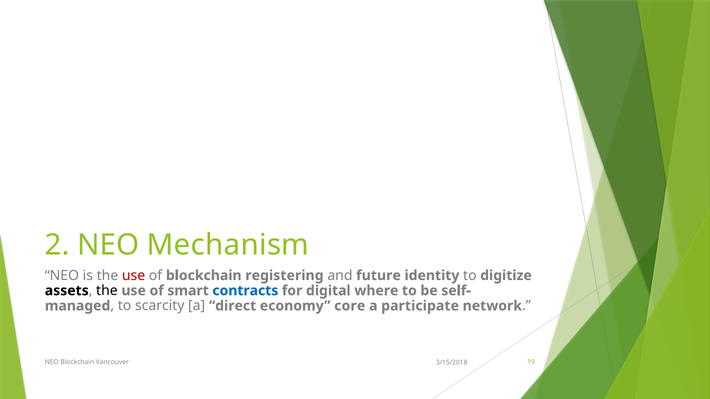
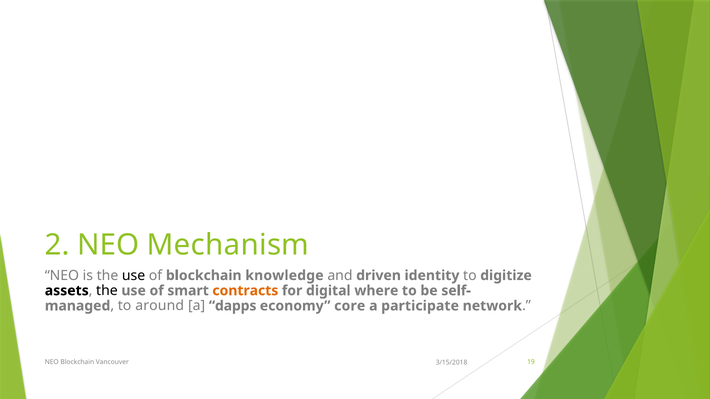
use colour: red -> black (134, 276)
registering: registering -> knowledge (284, 276)
future: future -> driven (379, 276)
contracts colour: blue -> orange (245, 291)
scarcity: scarcity -> around (160, 306)
direct: direct -> dapps (233, 306)
